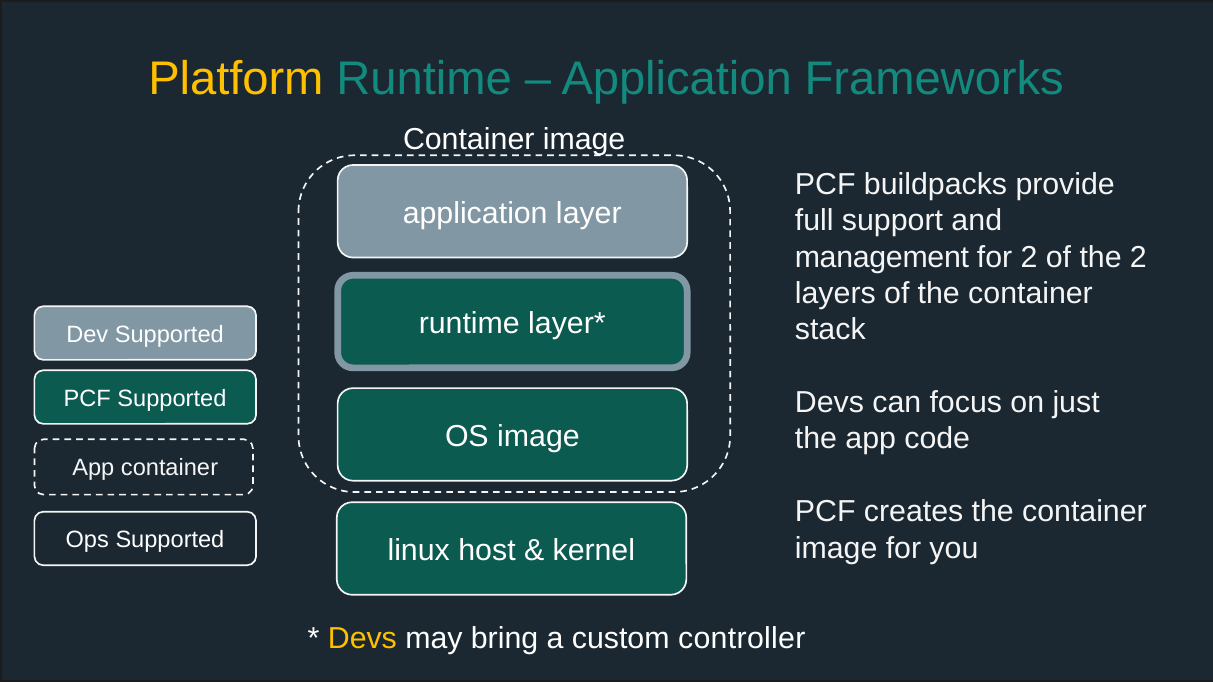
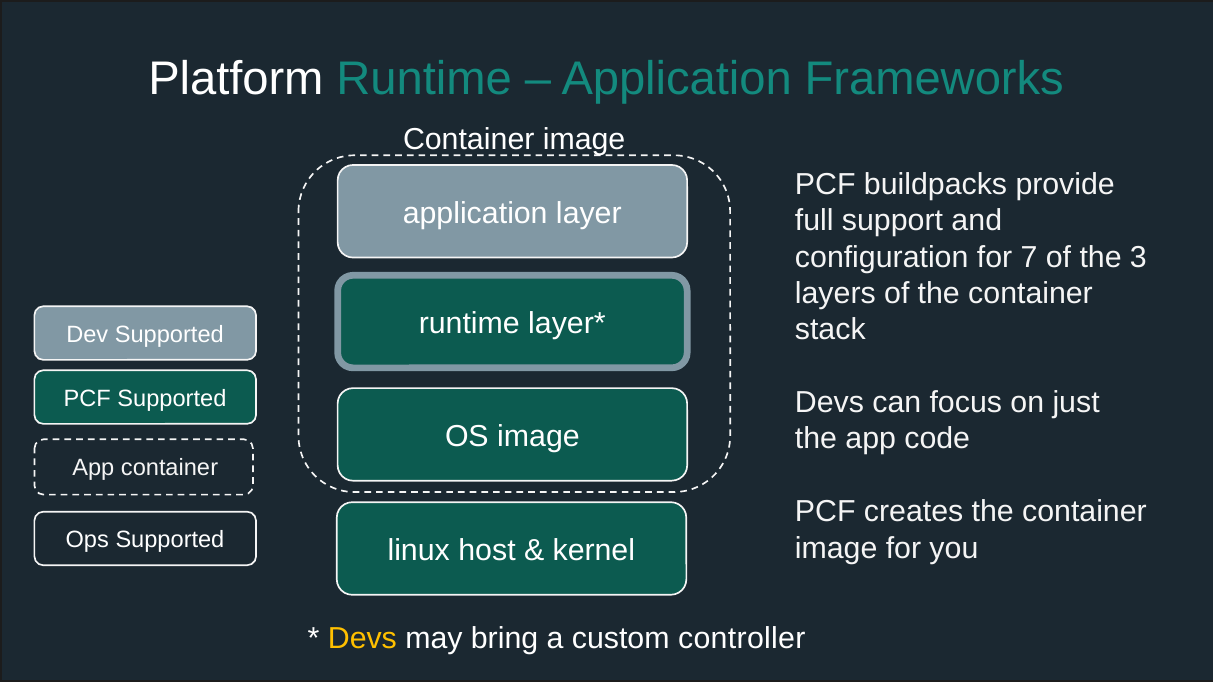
Platform colour: yellow -> white (236, 79)
management: management -> configuration (882, 257)
for 2: 2 -> 7 (1029, 257)
the 2: 2 -> 3 (1138, 257)
